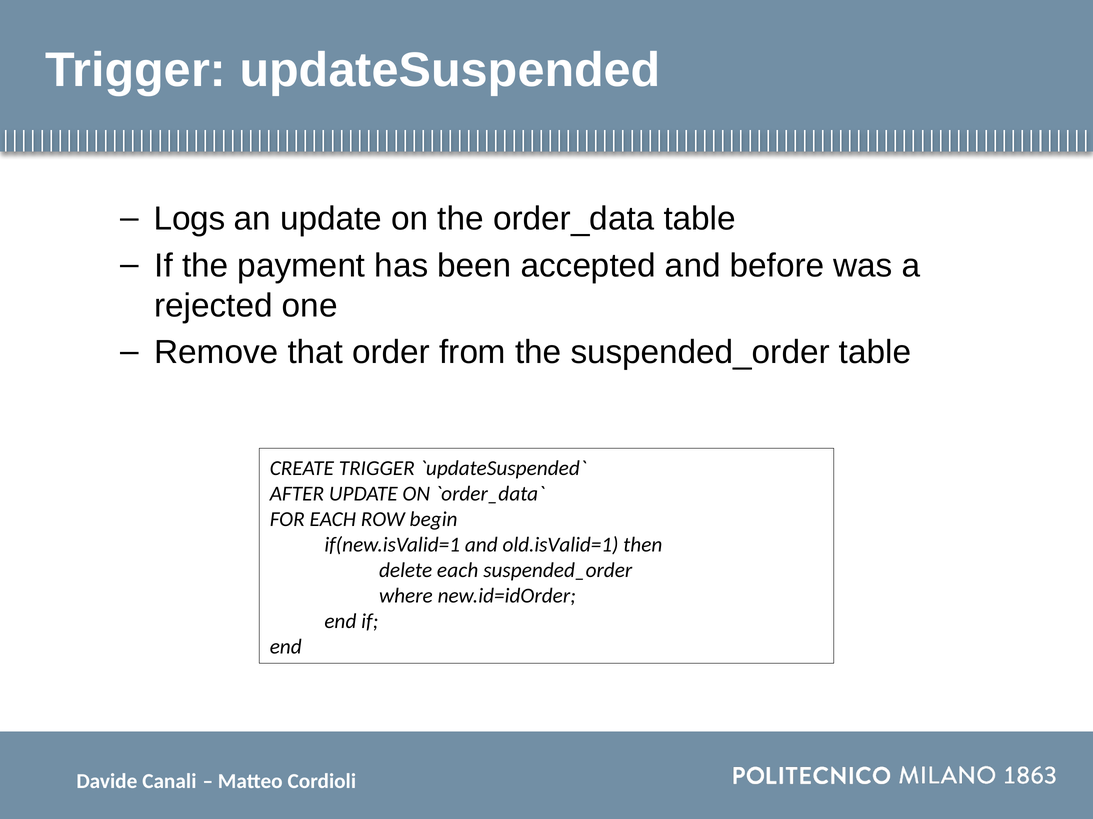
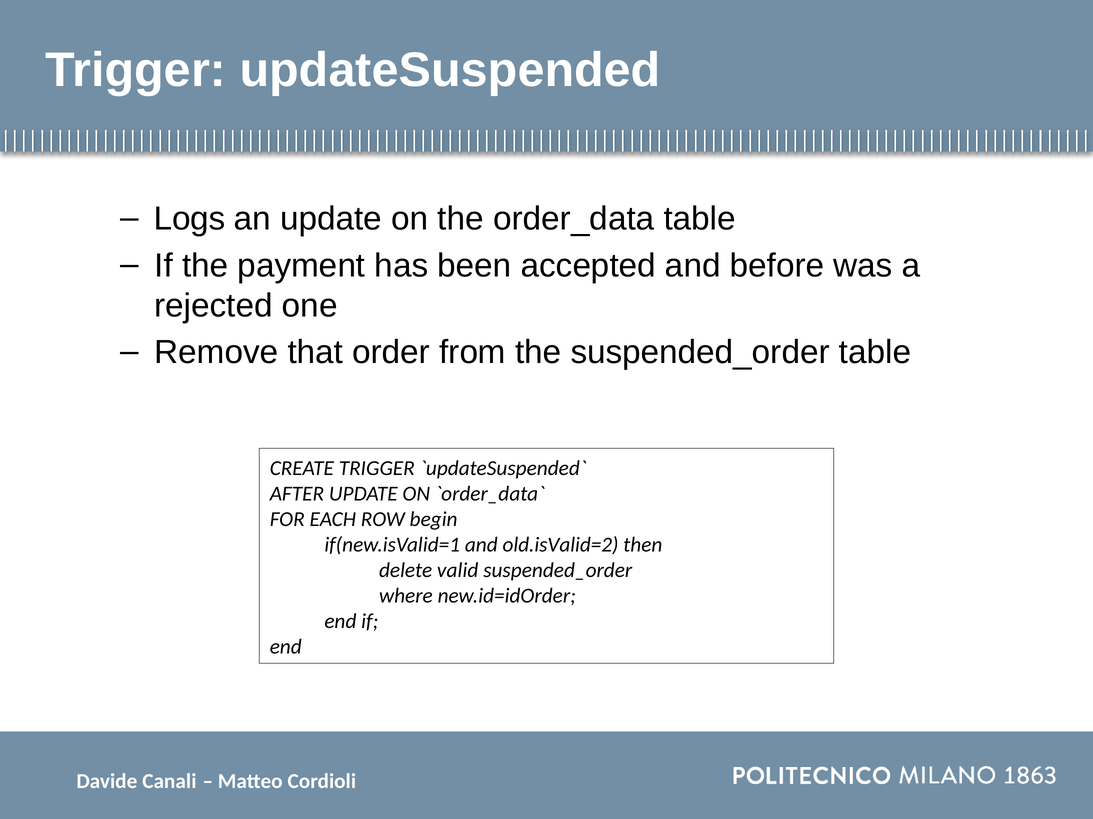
old.isValid=1: old.isValid=1 -> old.isValid=2 (561, 545)
delete each: each -> valid (458, 571)
